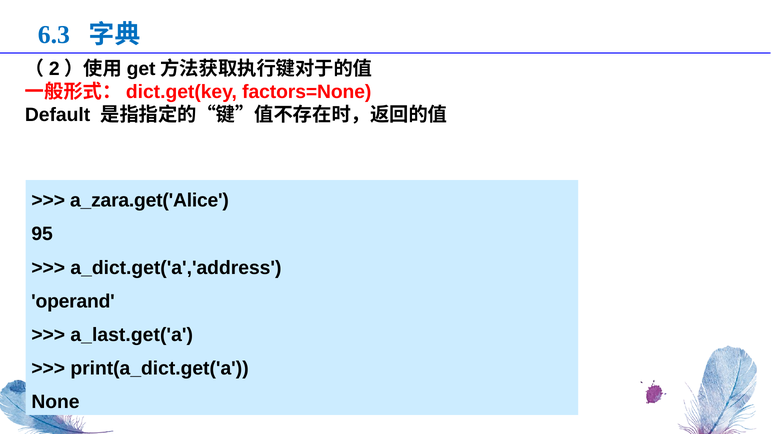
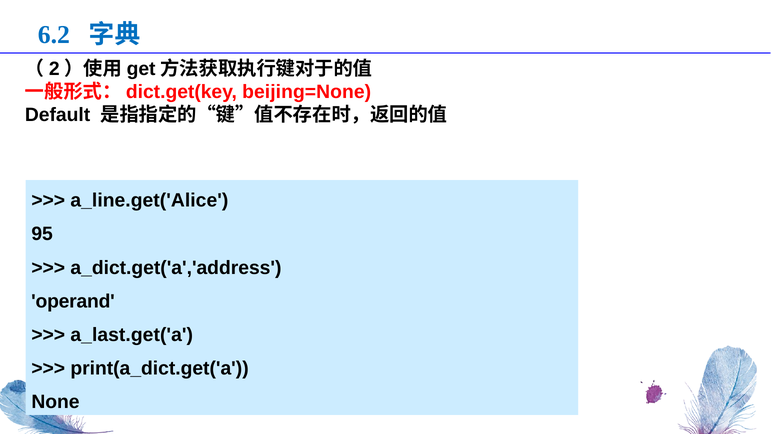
6.3: 6.3 -> 6.2 (54, 35)
factors=None: factors=None -> beijing=None (307, 92)
a_zara.get('Alice: a_zara.get('Alice -> a_line.get('Alice (149, 200)
